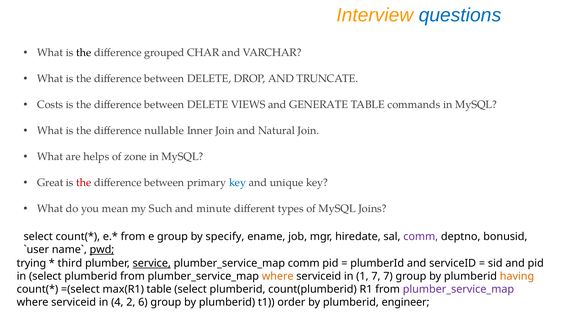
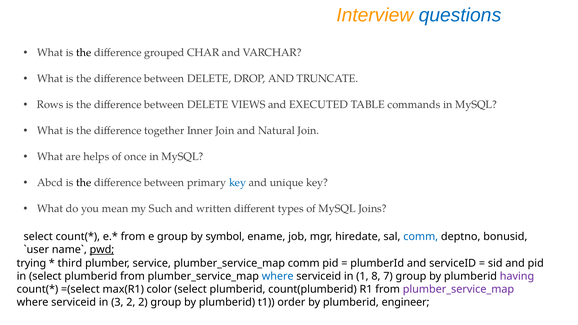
Costs: Costs -> Rows (50, 105)
GENERATE: GENERATE -> EXECUTED (319, 105)
nullable: nullable -> together (164, 131)
zone: zone -> once (135, 157)
Great: Great -> Abcd (50, 183)
the colour: red -> black (84, 183)
minute: minute -> written (214, 209)
specify: specify -> symbol (225, 237)
comm colour: purple -> blue (421, 237)
service underline: present -> none (152, 263)
where colour: orange -> blue (278, 276)
1 7: 7 -> 8 (376, 276)
having colour: orange -> purple (517, 276)
max(R1 table: table -> color (159, 289)
4: 4 -> 3 (117, 302)
2 6: 6 -> 2 (143, 302)
